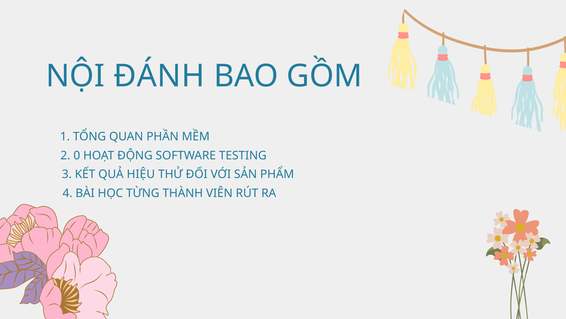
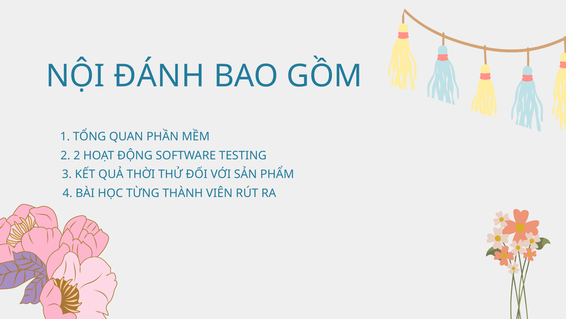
2 0: 0 -> 2 (77, 155)
HIỆU: HIỆU -> THỜI (141, 174)
